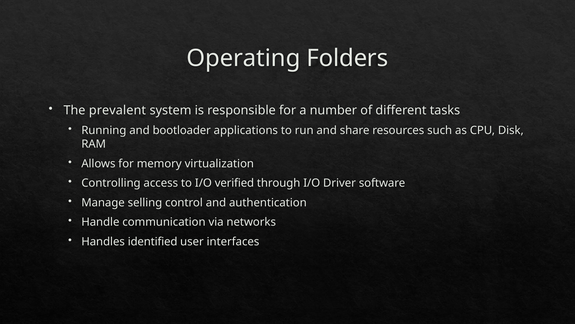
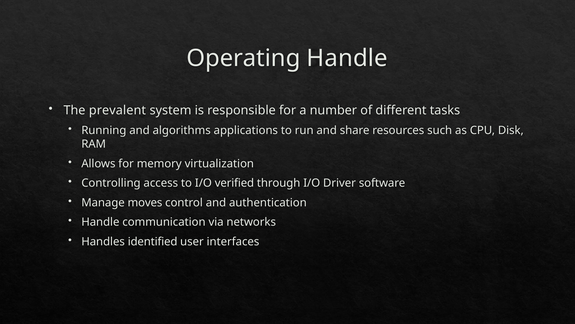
Operating Folders: Folders -> Handle (347, 58)
bootloader: bootloader -> algorithms (182, 130)
selling: selling -> moves (145, 202)
